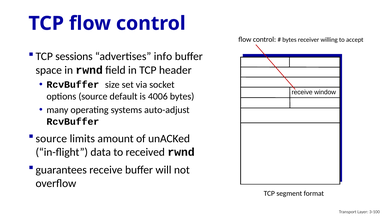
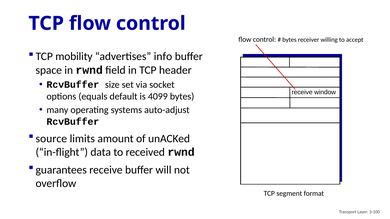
sessions: sessions -> mobility (74, 57)
options source: source -> equals (93, 96)
4006: 4006 -> 4099 (158, 96)
